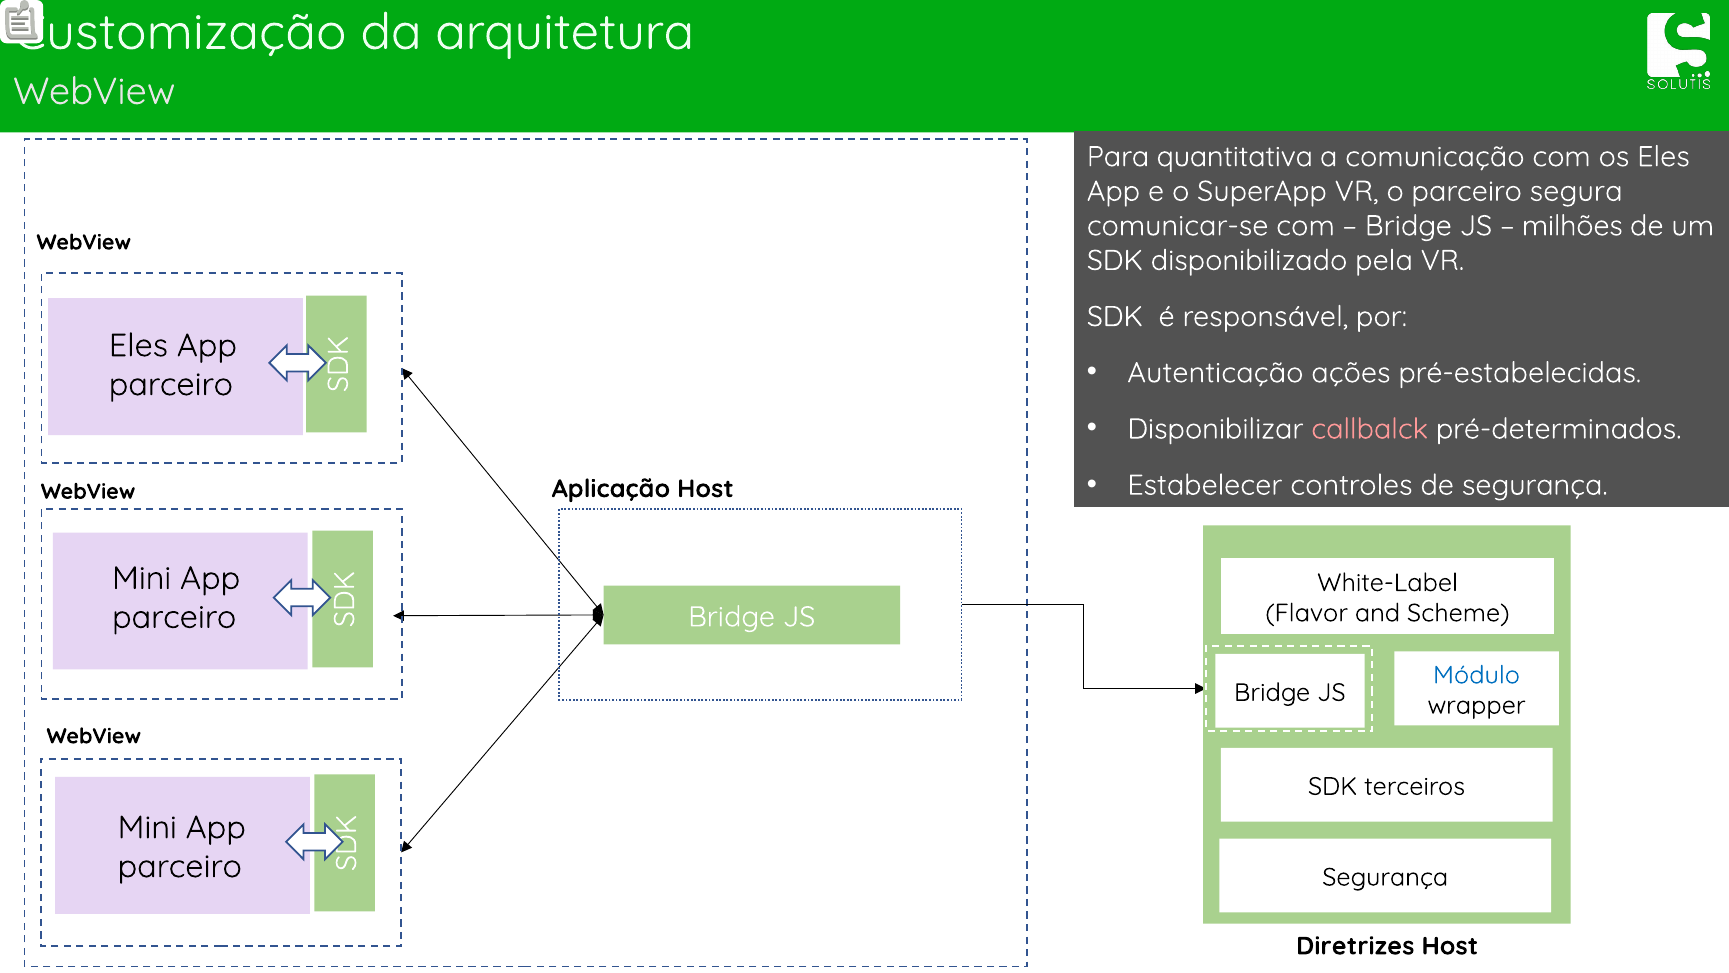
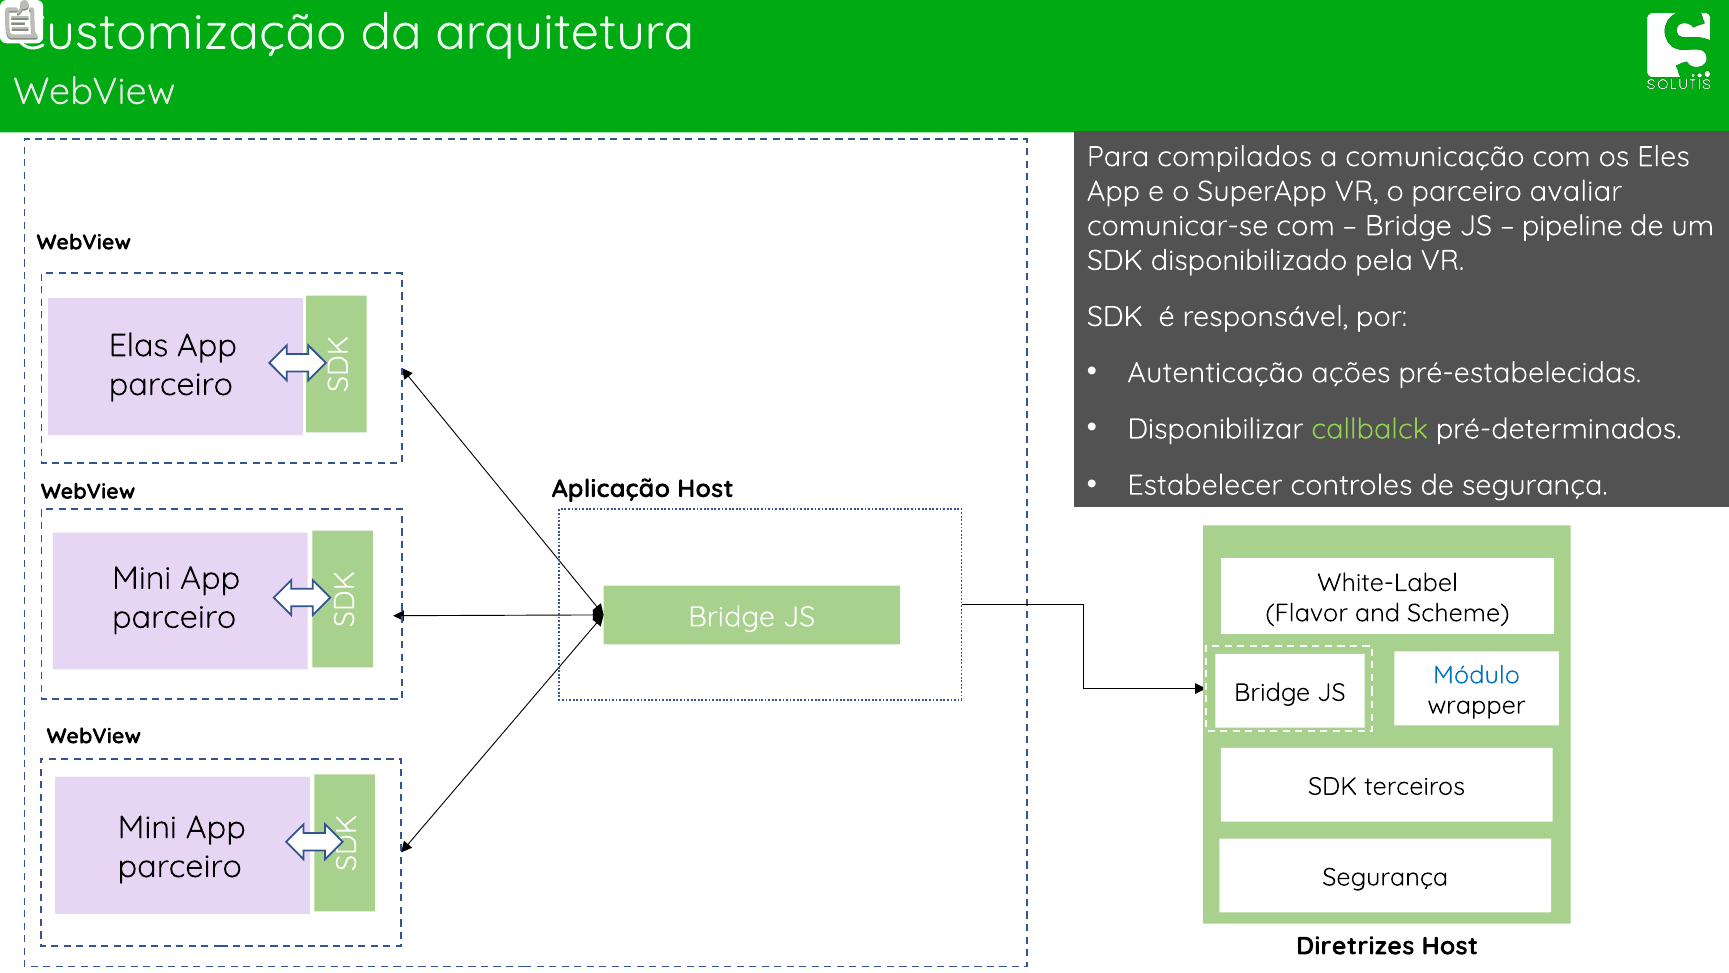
quantitativa: quantitativa -> compilados (1235, 157)
segura: segura -> avaliar (1576, 191)
milhões: milhões -> pipeline (1572, 226)
Eles: Eles -> Elas (139, 345)
callbalck colour: pink -> light green (1370, 429)
